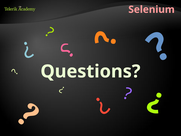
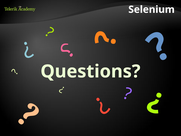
Selenium colour: pink -> white (152, 10)
